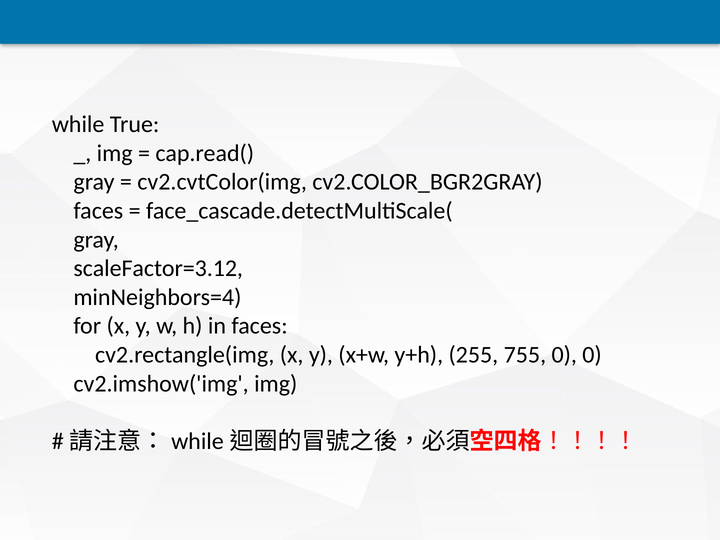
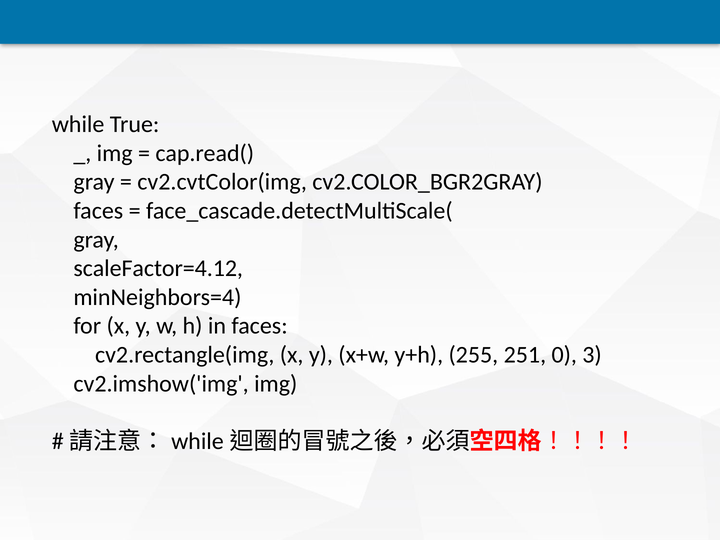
scaleFactor=3.12: scaleFactor=3.12 -> scaleFactor=4.12 (158, 268)
755: 755 -> 251 (525, 355)
0 0: 0 -> 3 (592, 355)
